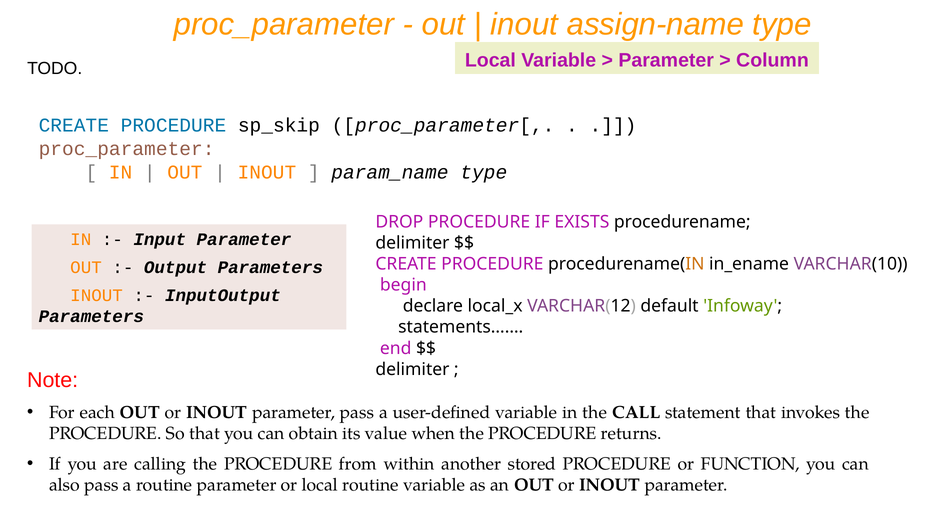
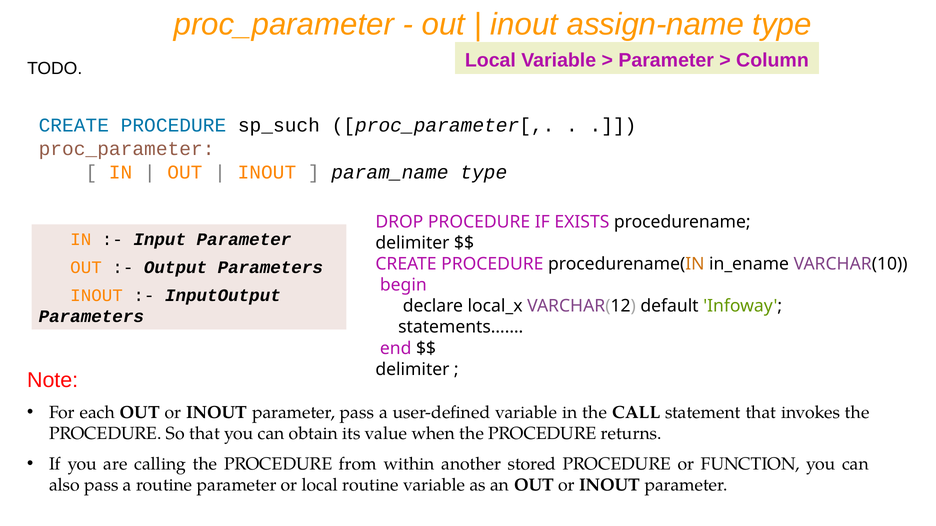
sp_skip: sp_skip -> sp_such (279, 125)
